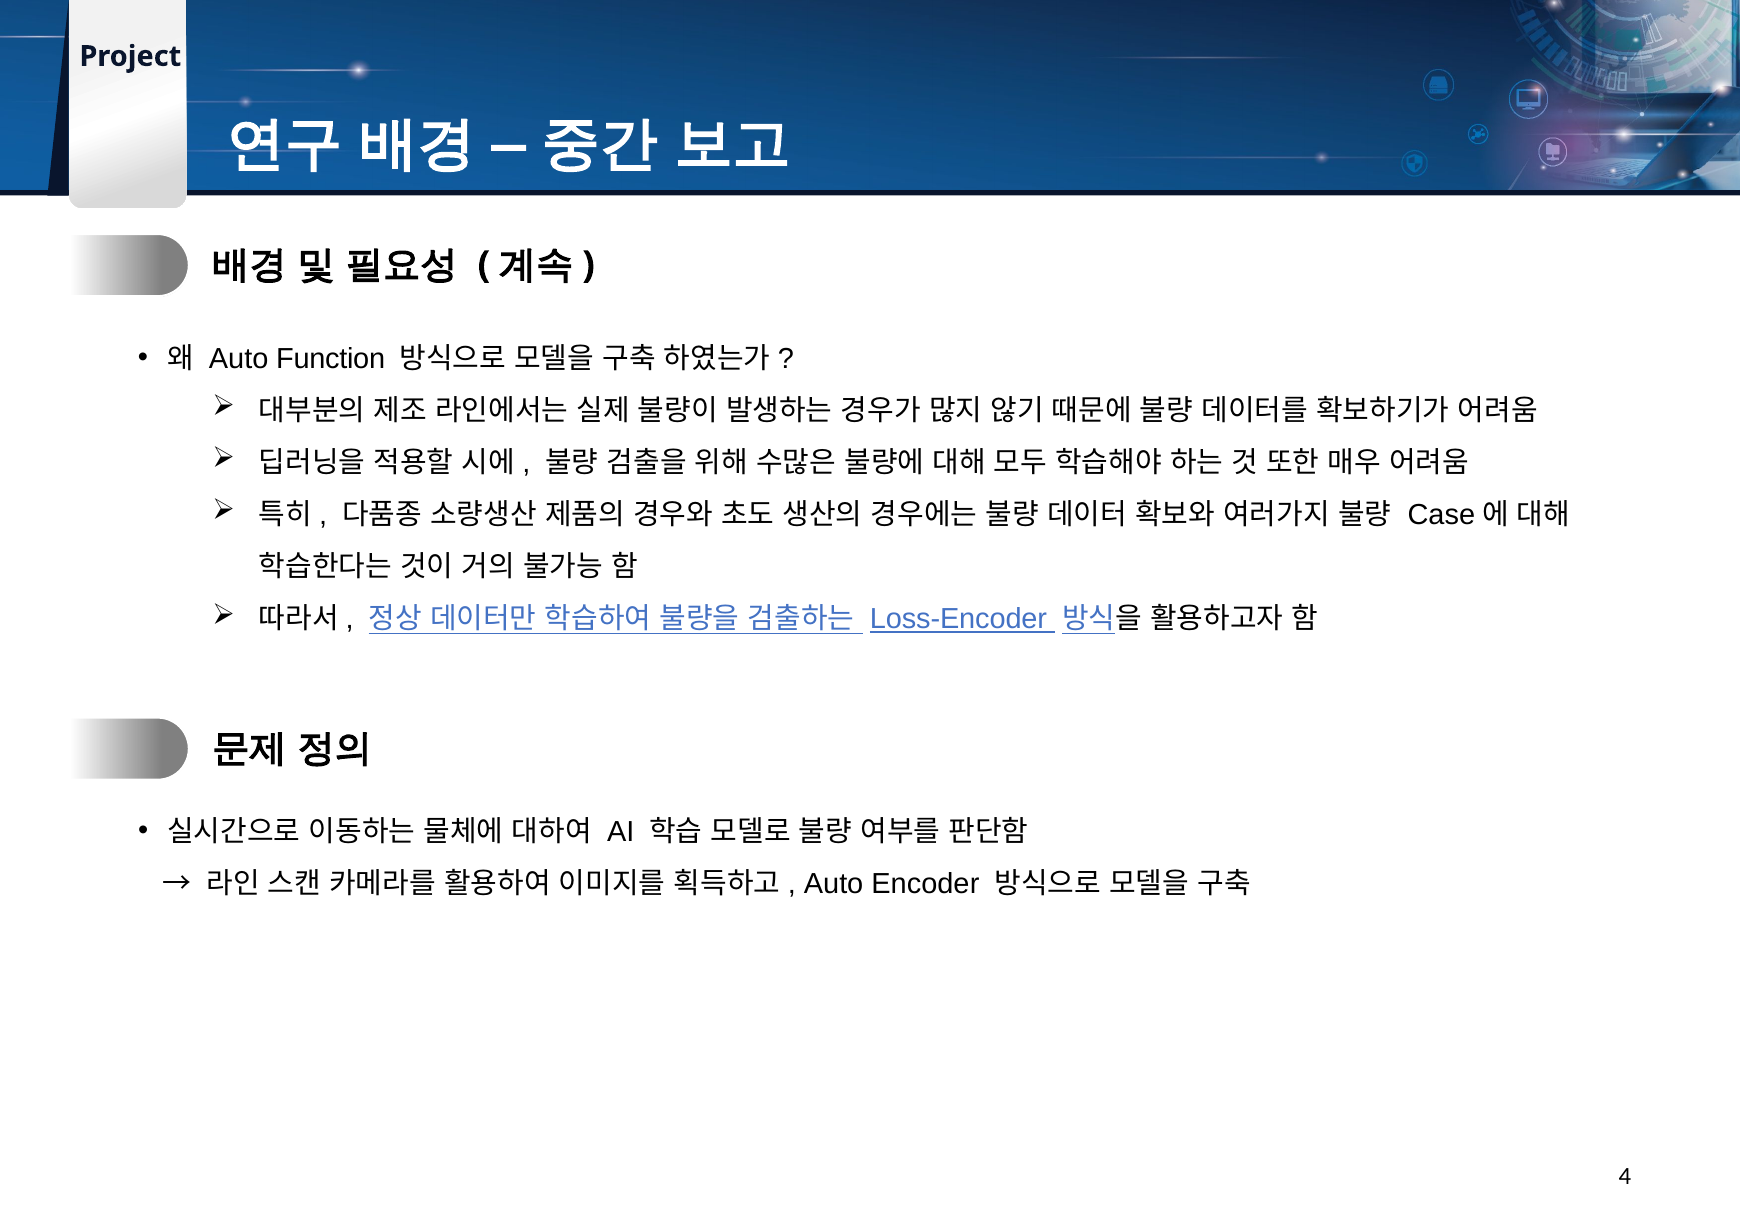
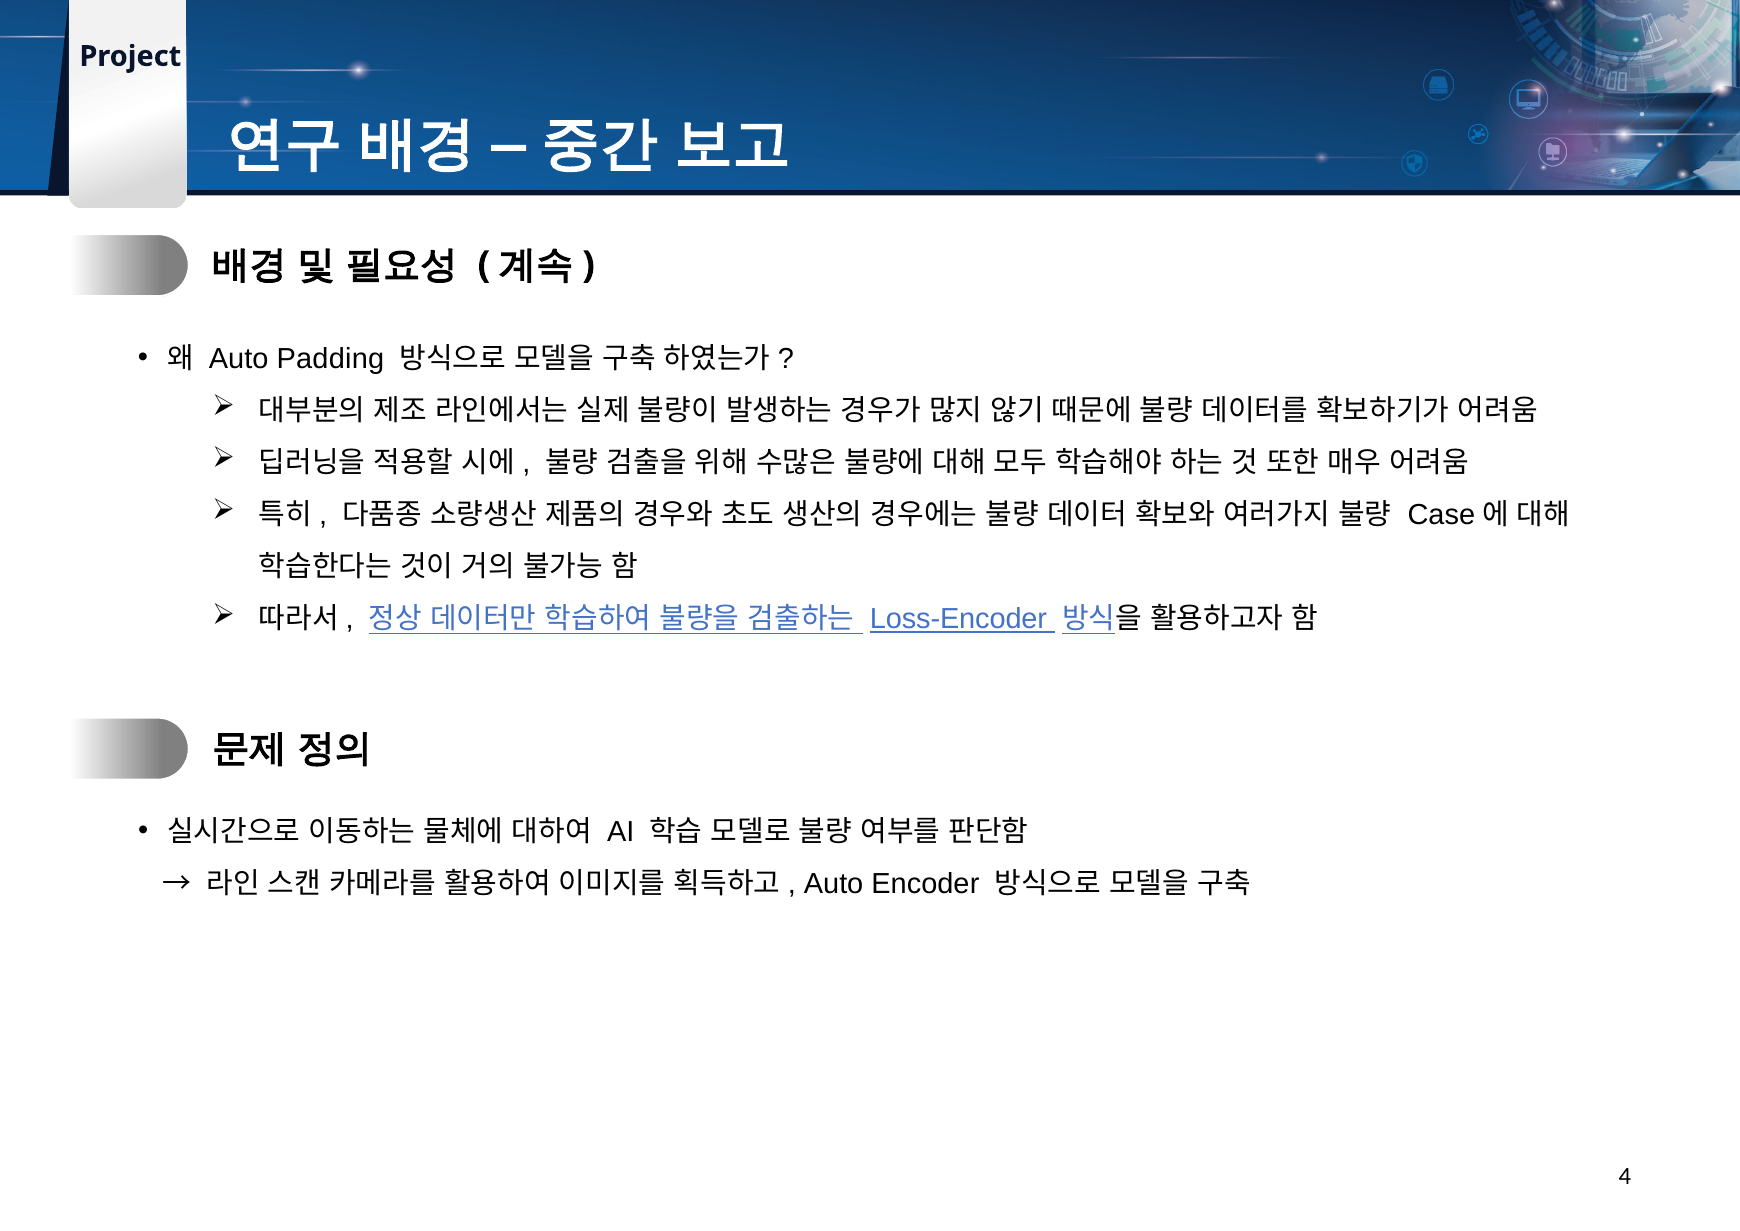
Function: Function -> Padding (330, 359)
